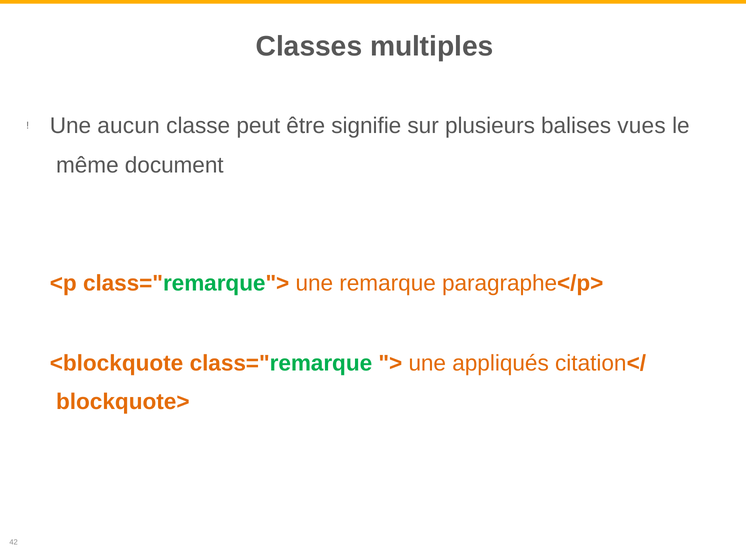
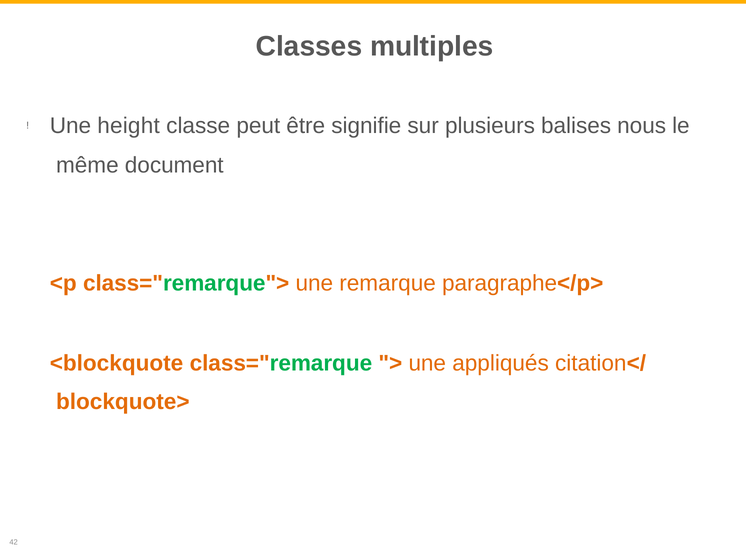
aucun: aucun -> height (129, 126)
vues: vues -> nous (642, 126)
